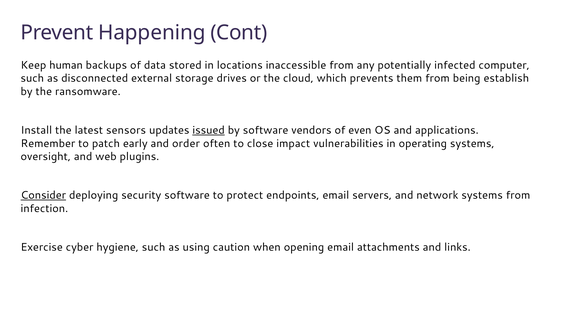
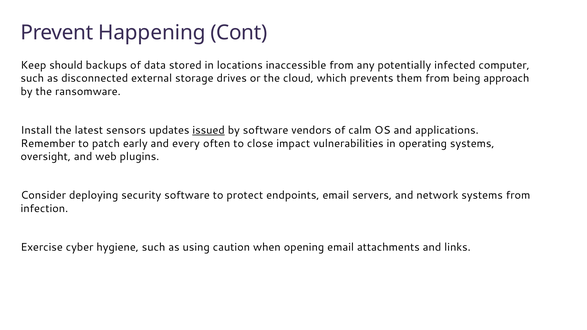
human: human -> should (66, 65)
establish: establish -> approach (506, 78)
even: even -> calm (360, 130)
order: order -> every (186, 143)
Consider underline: present -> none (43, 195)
